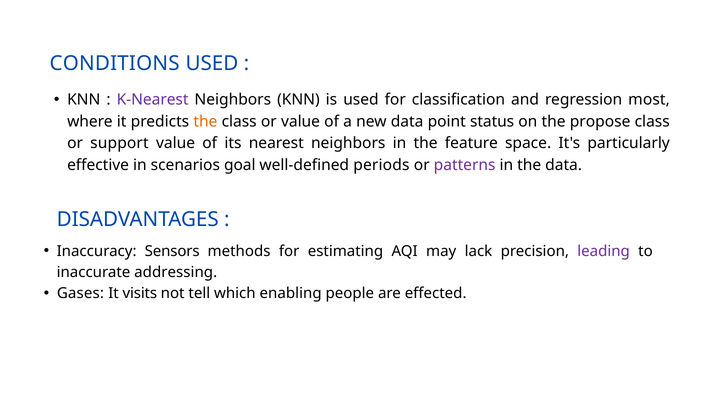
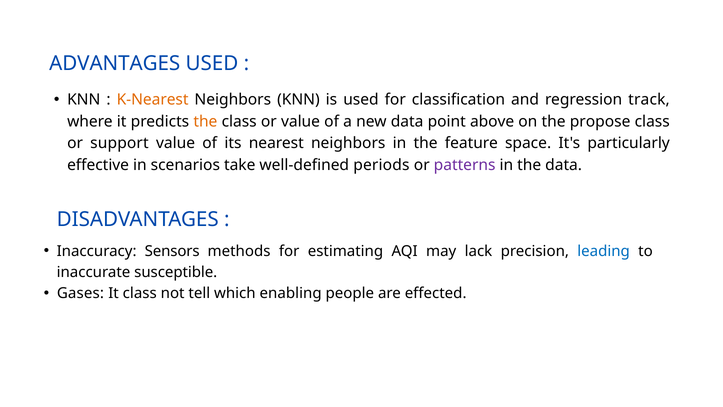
CONDITIONS: CONDITIONS -> ADVANTAGES (115, 63)
K-Nearest colour: purple -> orange (153, 100)
most: most -> track (649, 100)
status: status -> above (492, 121)
goal: goal -> take (240, 165)
leading colour: purple -> blue (604, 251)
addressing: addressing -> susceptible (176, 272)
It visits: visits -> class (140, 293)
